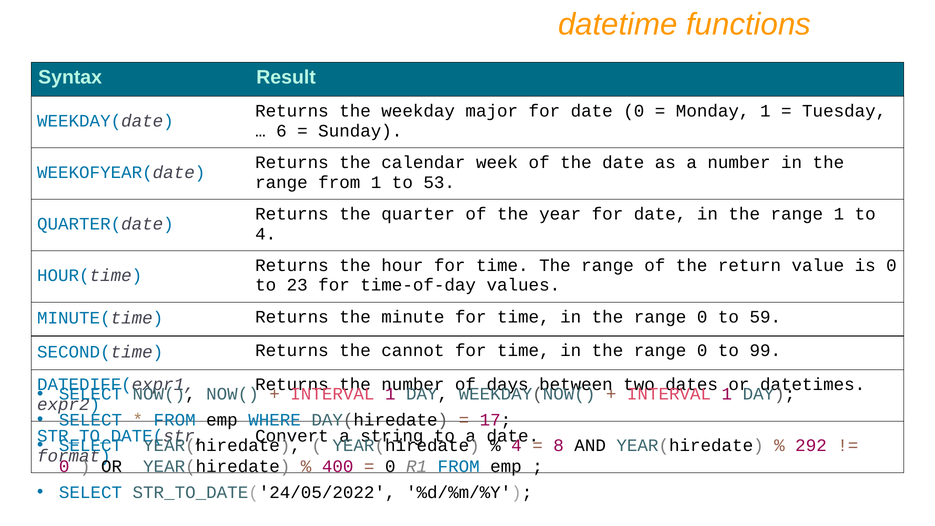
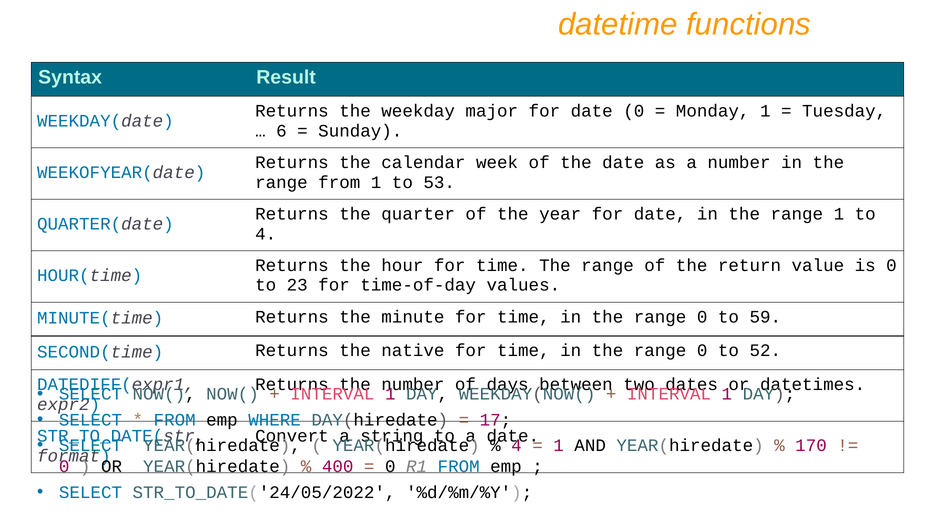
cannot: cannot -> native (413, 351)
99: 99 -> 52 (765, 351)
8: 8 -> 1 (559, 446)
292: 292 -> 170 (811, 446)
